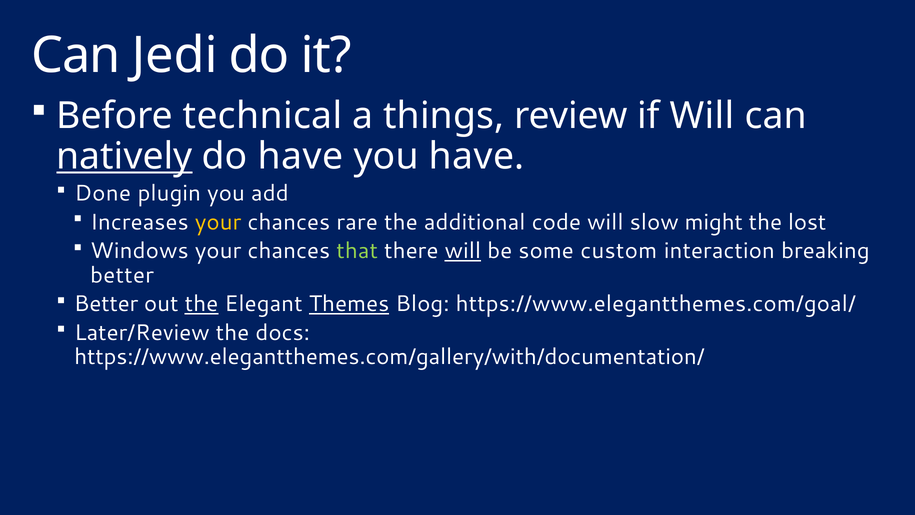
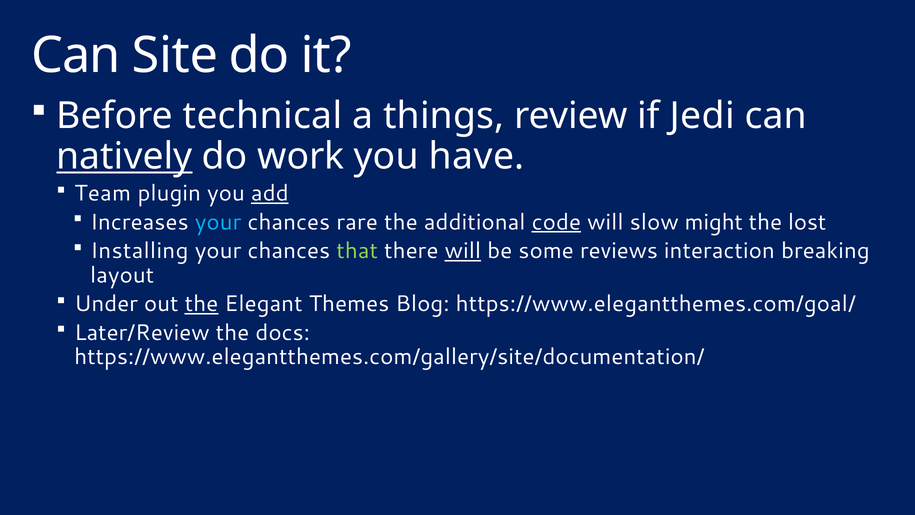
Jedi: Jedi -> Site (175, 56)
if Will: Will -> Jedi (702, 116)
do have: have -> work (301, 156)
Done: Done -> Team (103, 193)
add underline: none -> present (270, 193)
your colour: yellow -> light blue (218, 222)
code underline: none -> present (556, 222)
Windows: Windows -> Installing (139, 251)
custom: custom -> reviews (619, 251)
better: better -> layout (122, 275)
Better: Better -> Under (106, 304)
Themes underline: present -> none (349, 304)
https://www.elegantthemes.com/gallery/with/documentation/: https://www.elegantthemes.com/gallery/with/documentation/ -> https://www.elegantthemes.com/gallery/site/documentation/ (389, 357)
